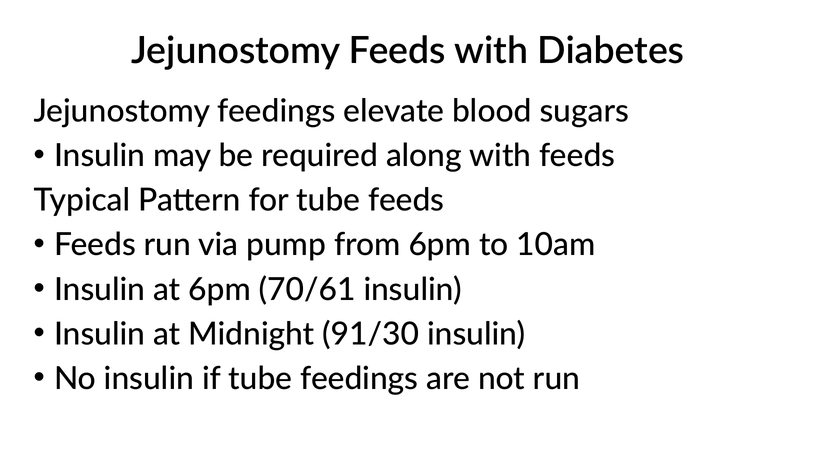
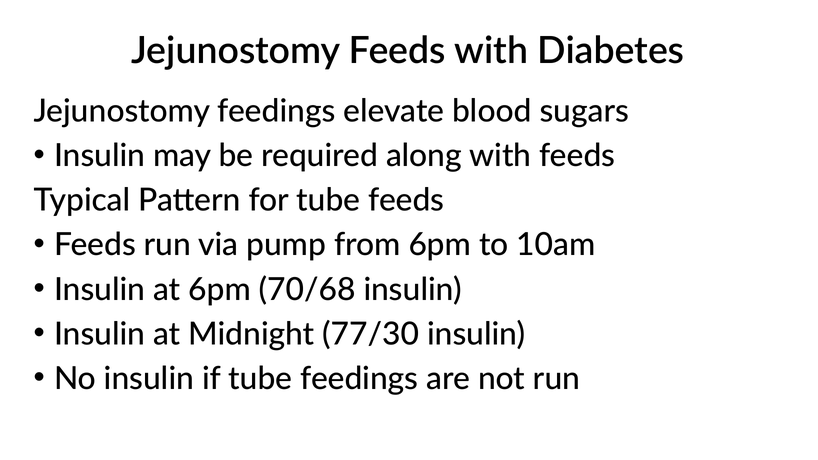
70/61: 70/61 -> 70/68 (307, 290)
91/30: 91/30 -> 77/30 (371, 334)
